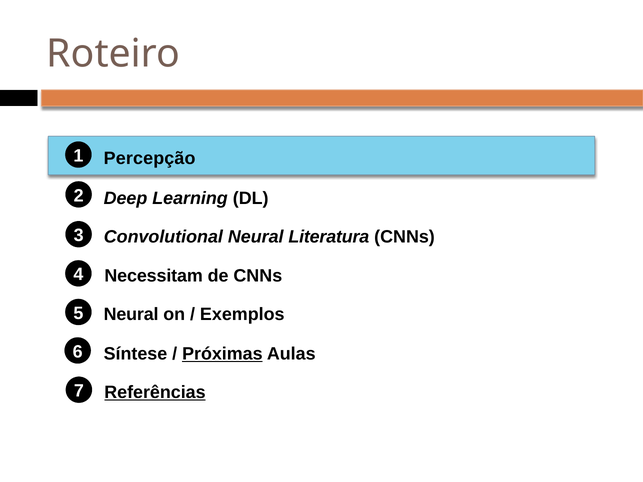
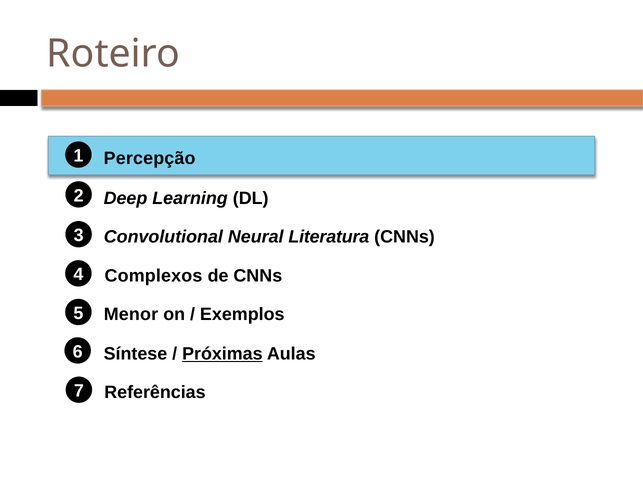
Necessitam: Necessitam -> Complexos (153, 276)
Neural: Neural -> Menor (131, 315)
Referências underline: present -> none (155, 392)
